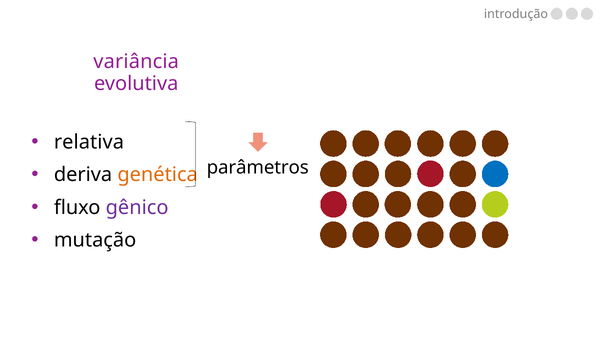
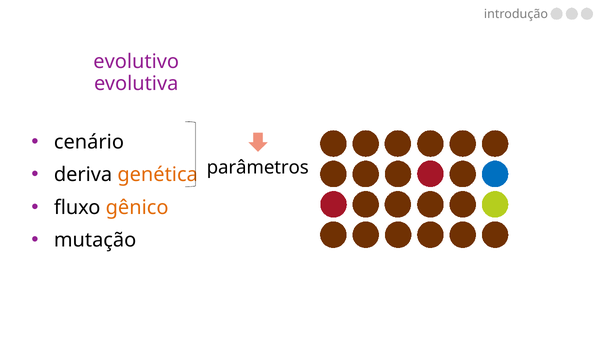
variância: variância -> evolutivo (136, 62)
relativa: relativa -> cenário (89, 142)
gênico colour: purple -> orange (137, 207)
